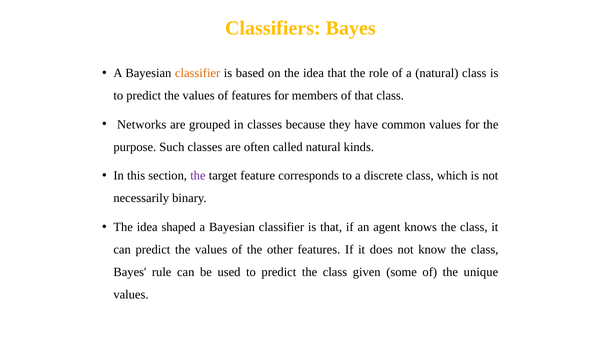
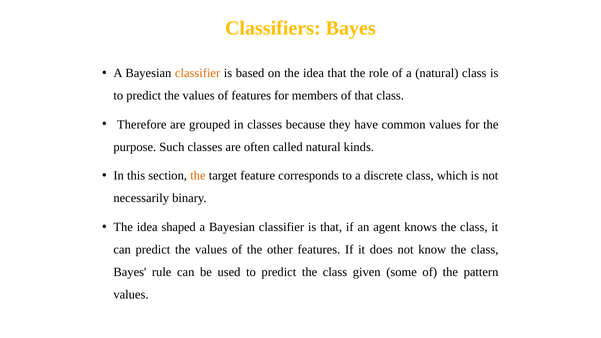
Networks: Networks -> Therefore (142, 124)
the colour: purple -> orange (198, 176)
unique: unique -> pattern (481, 272)
